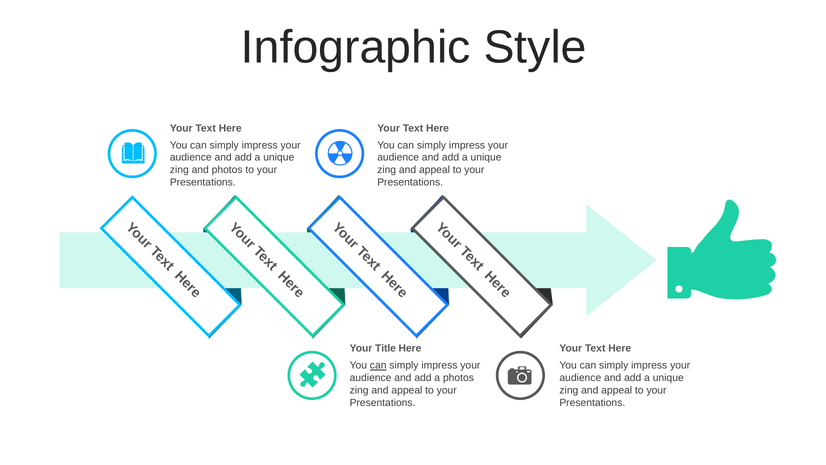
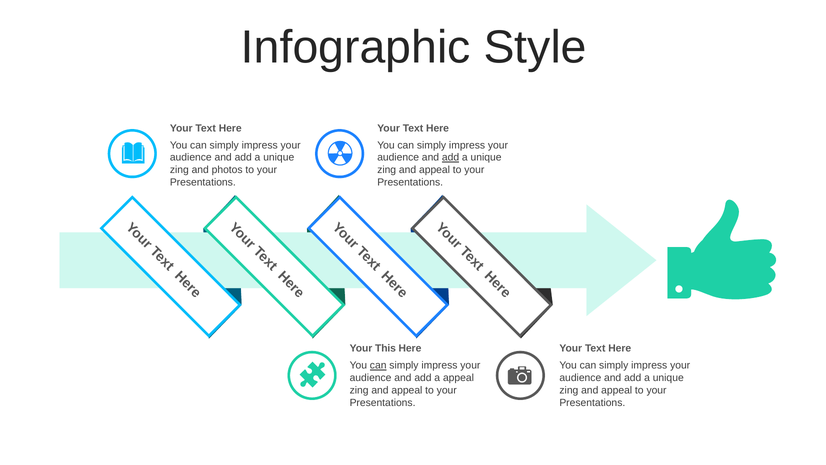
add underline: none -> present (451, 157)
Title: Title -> This (386, 348)
a photos: photos -> appeal (459, 378)
